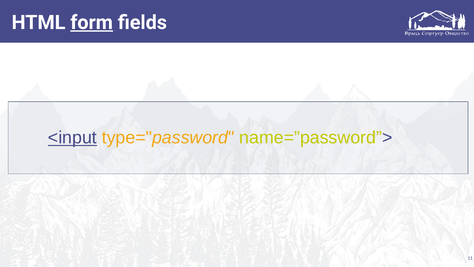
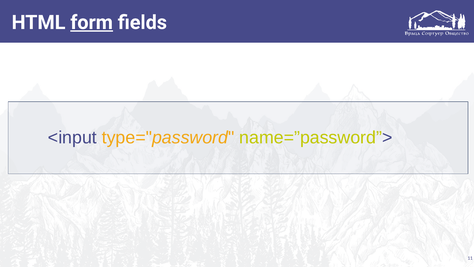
<input underline: present -> none (72, 138)
